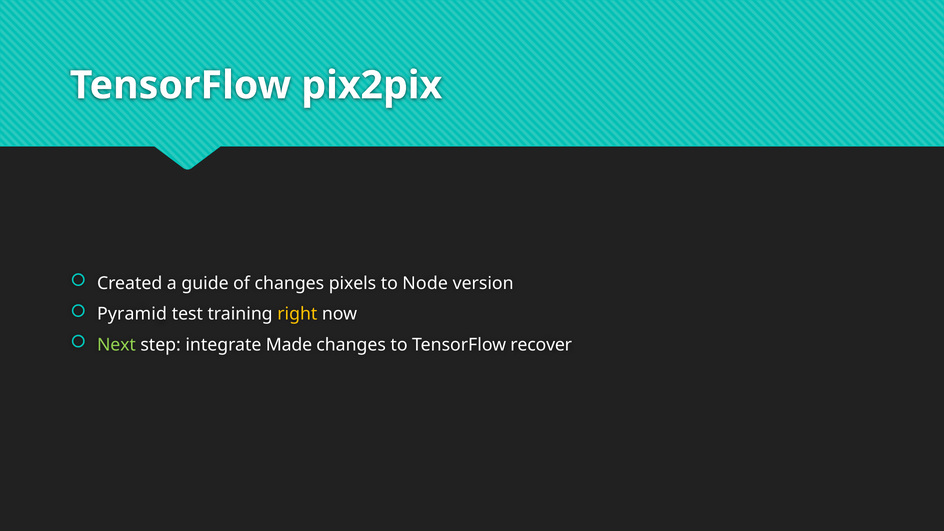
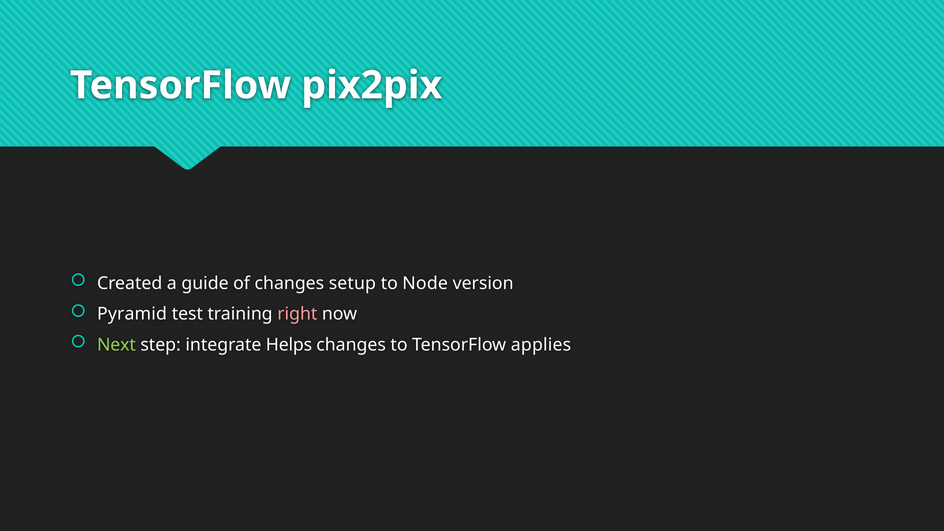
pixels: pixels -> setup (352, 283)
right colour: yellow -> pink (297, 314)
Made: Made -> Helps (289, 345)
recover: recover -> applies (541, 345)
